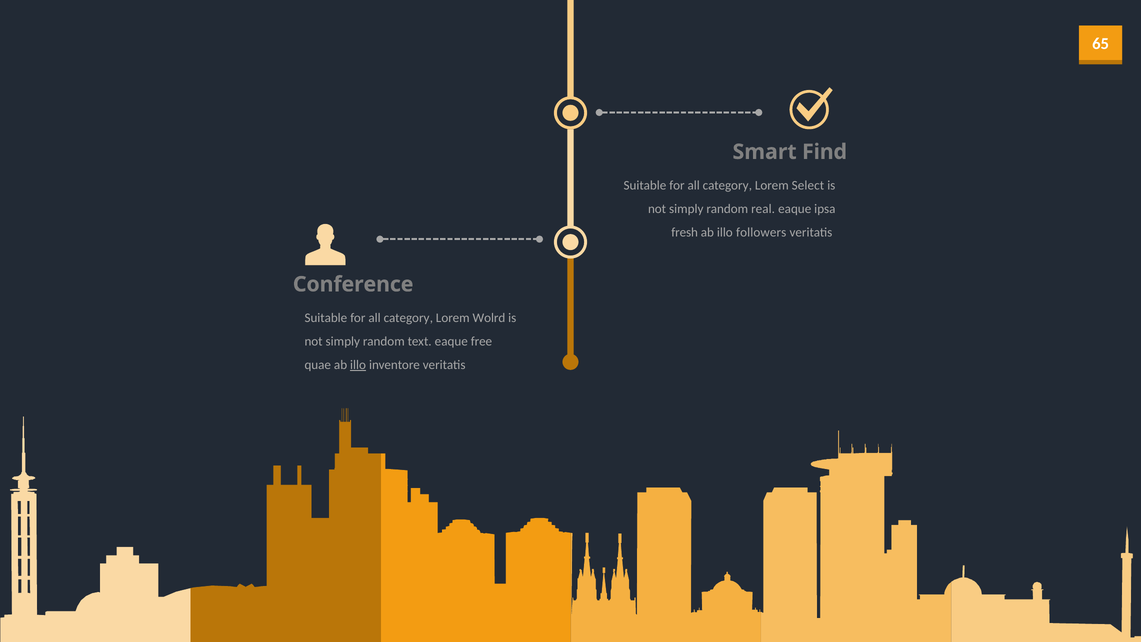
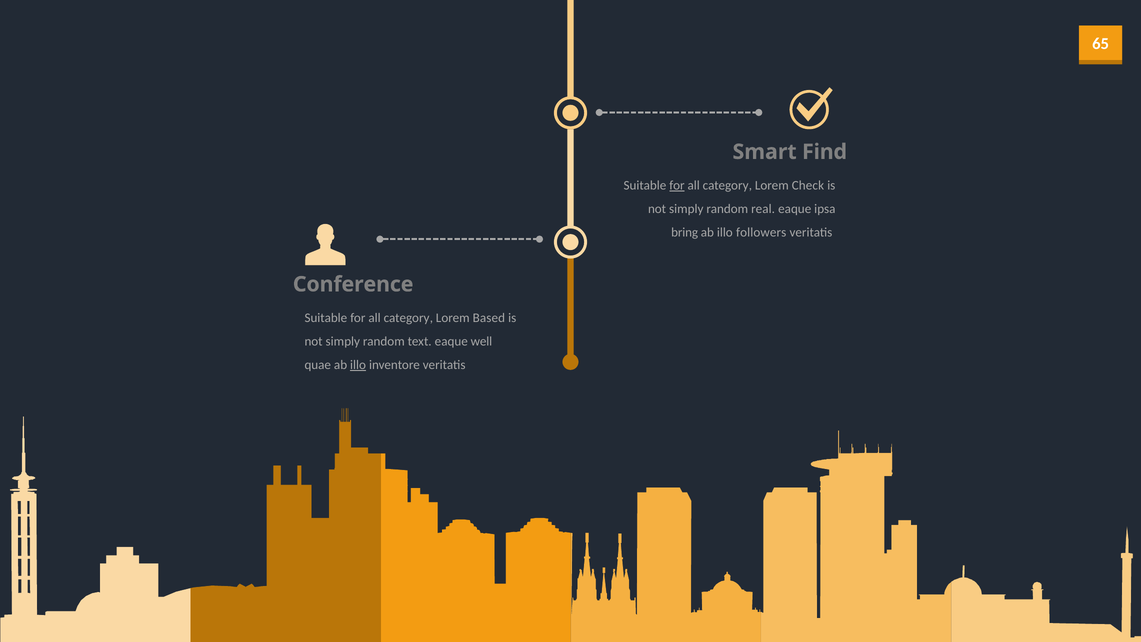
for underline: none -> present (677, 185)
Select: Select -> Check (808, 185)
fresh: fresh -> bring (685, 232)
Wolrd: Wolrd -> Based (489, 318)
free: free -> well (481, 341)
